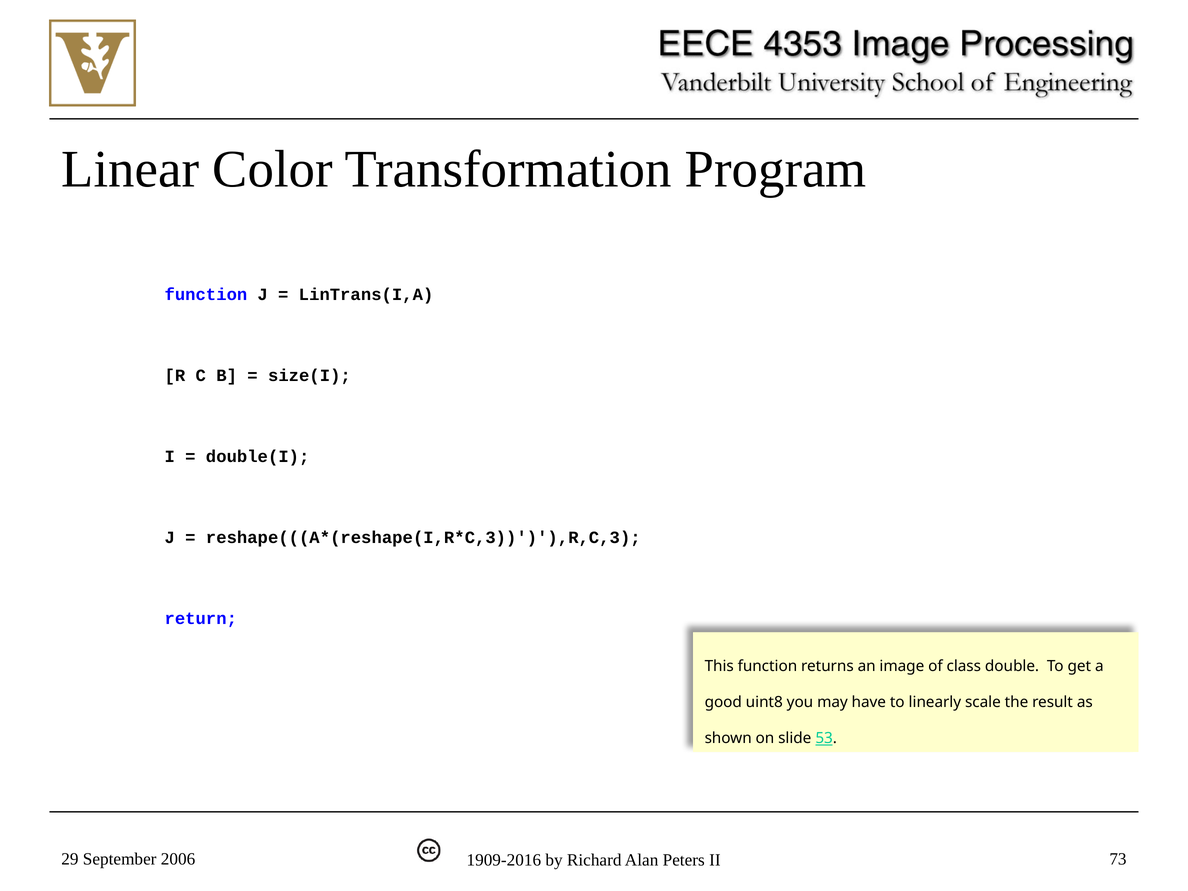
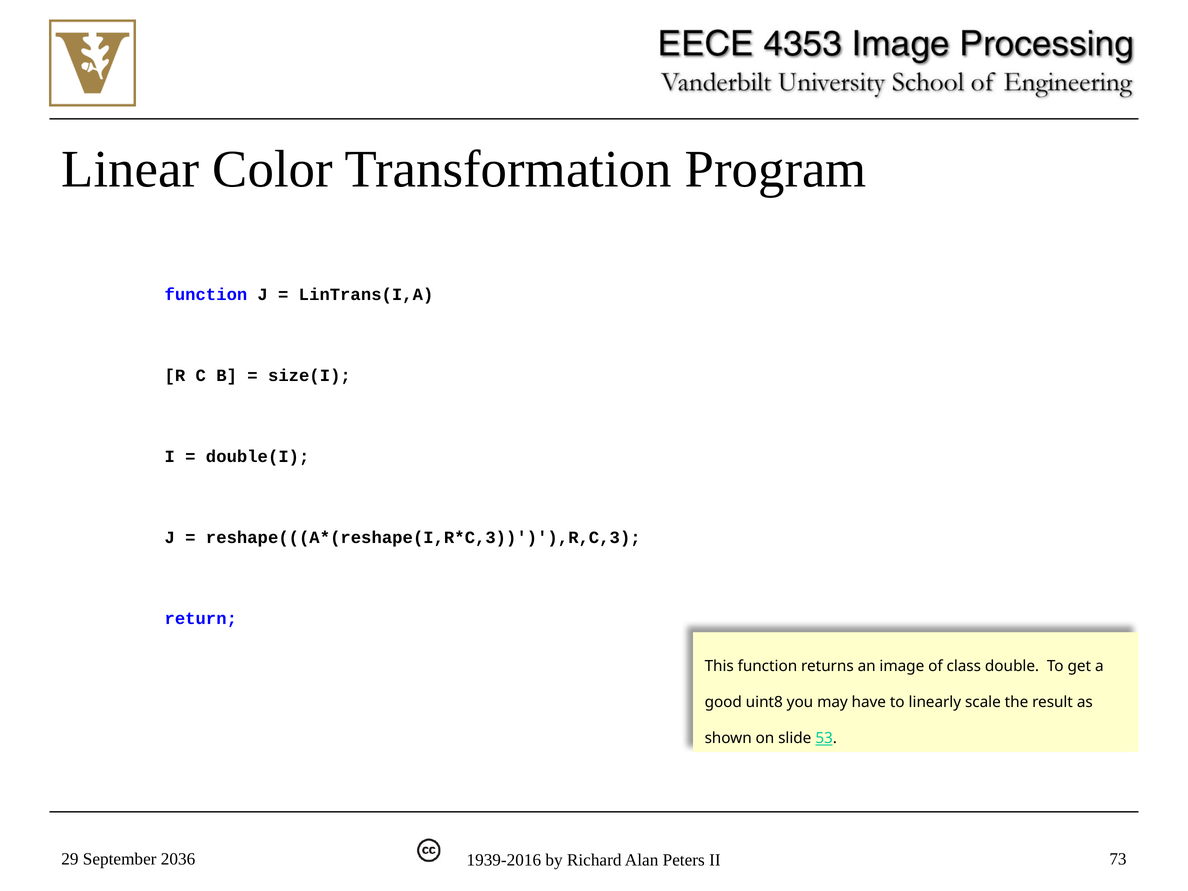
2006: 2006 -> 2036 (178, 859)
1909-2016: 1909-2016 -> 1939-2016 (504, 860)
